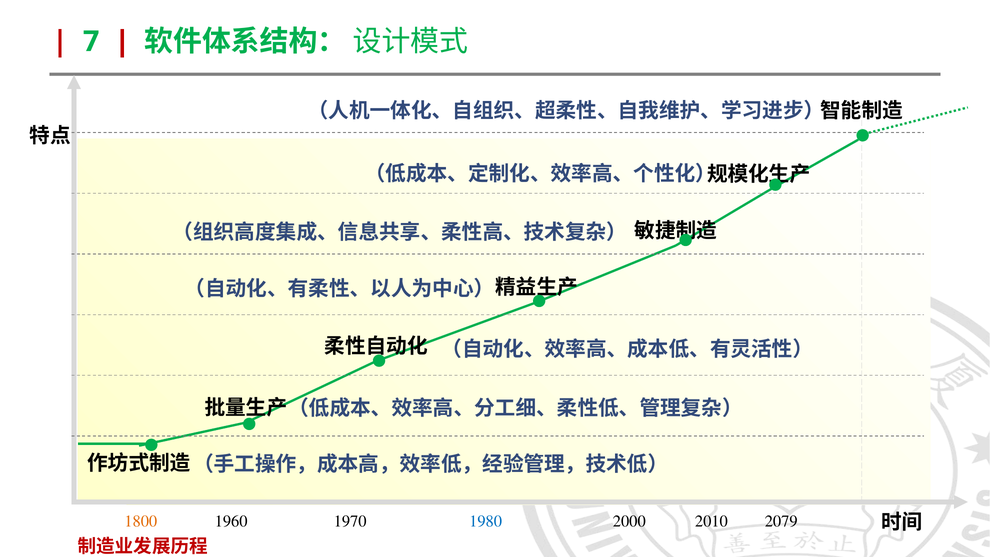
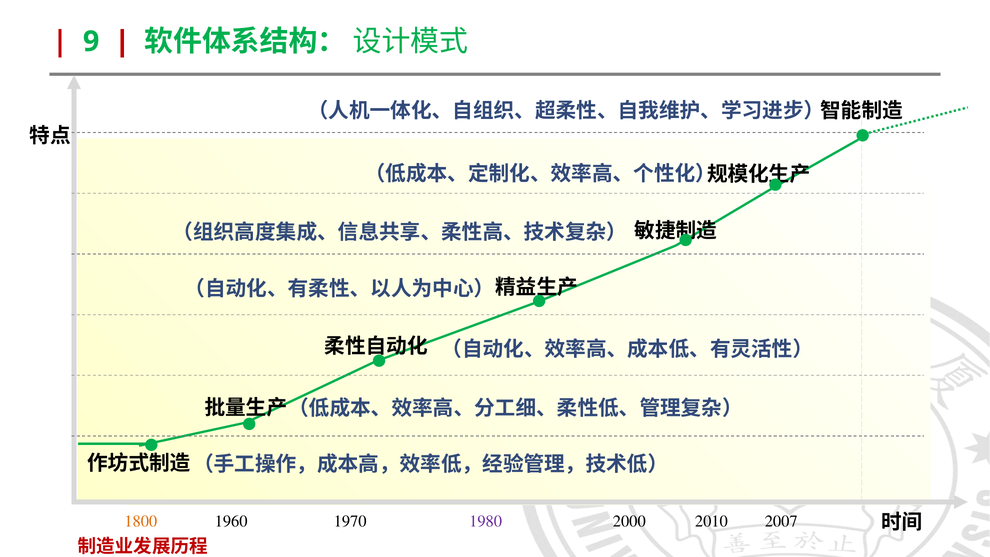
7: 7 -> 9 (91, 41)
1980 colour: blue -> purple (486, 521)
2079: 2079 -> 2007 (781, 521)
